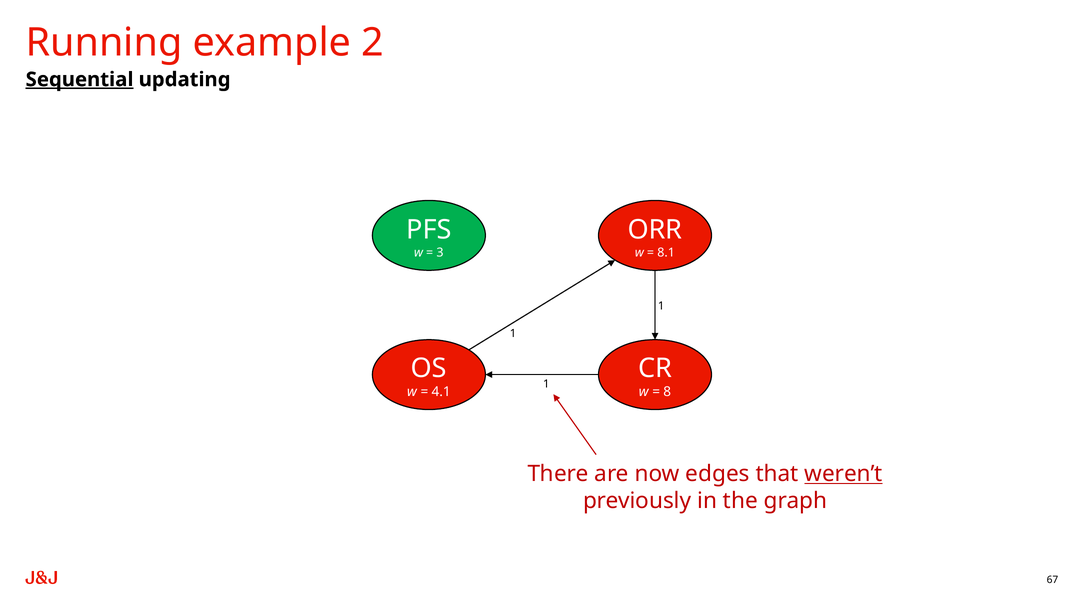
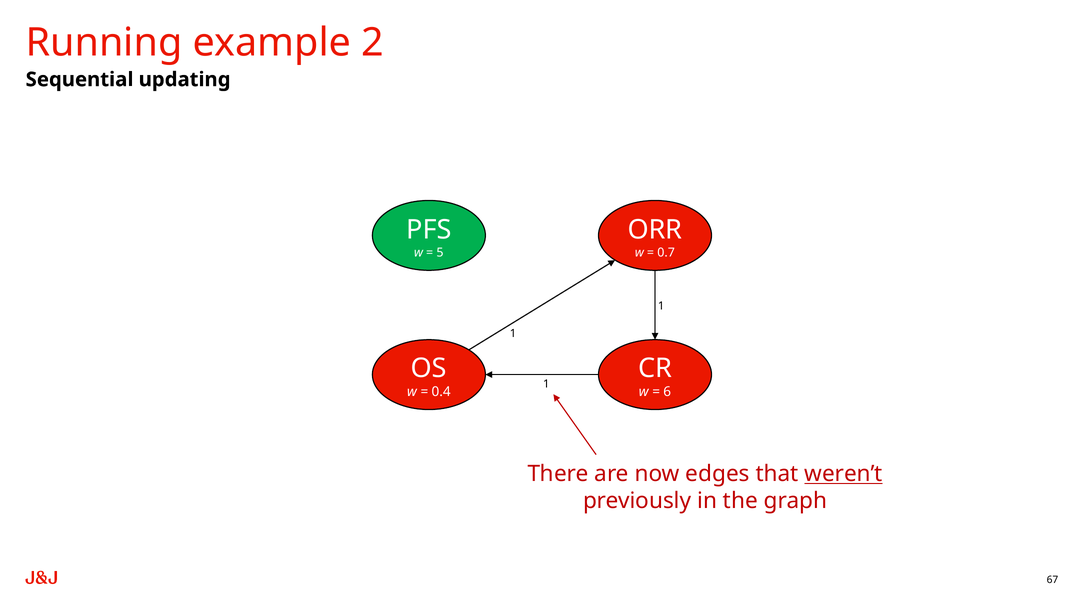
Sequential underline: present -> none (79, 79)
3: 3 -> 5 (440, 252)
8.1: 8.1 -> 0.7 (666, 252)
4.1: 4.1 -> 0.4 (441, 392)
8: 8 -> 6 (667, 392)
